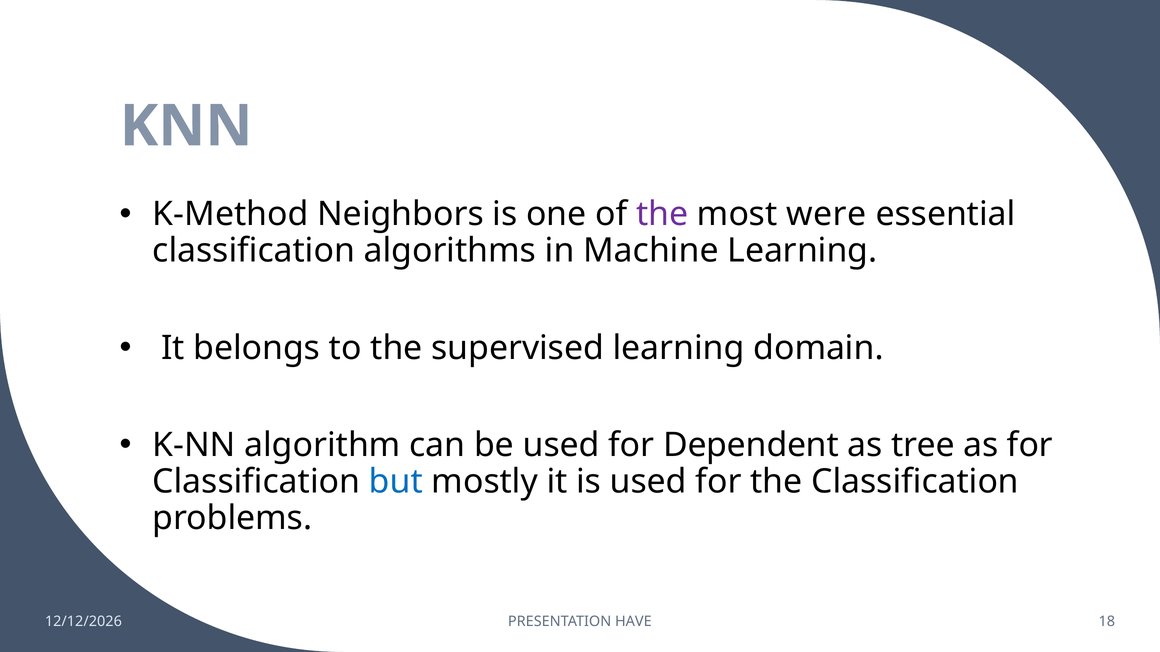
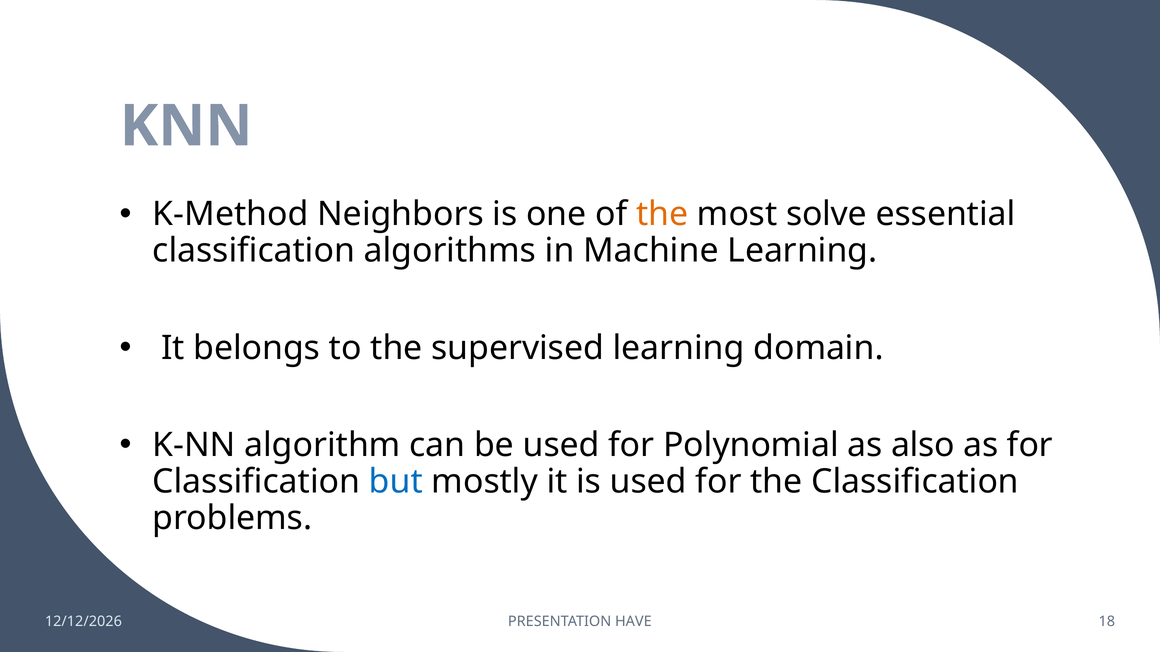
the colour: purple -> orange (662, 214)
were: were -> solve (827, 214)
Dependent: Dependent -> Polynomial (751, 445)
tree: tree -> also (923, 445)
